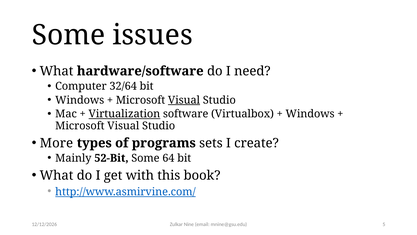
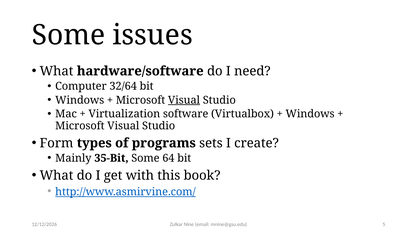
Virtualization underline: present -> none (124, 114)
More: More -> Form (56, 143)
52-Bit: 52-Bit -> 35-Bit (111, 158)
